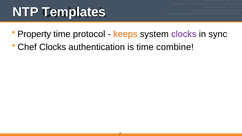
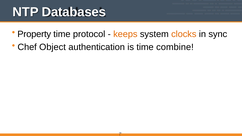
Templates: Templates -> Databases (74, 12)
clocks colour: purple -> orange (184, 34)
Chef Clocks: Clocks -> Object (53, 47)
